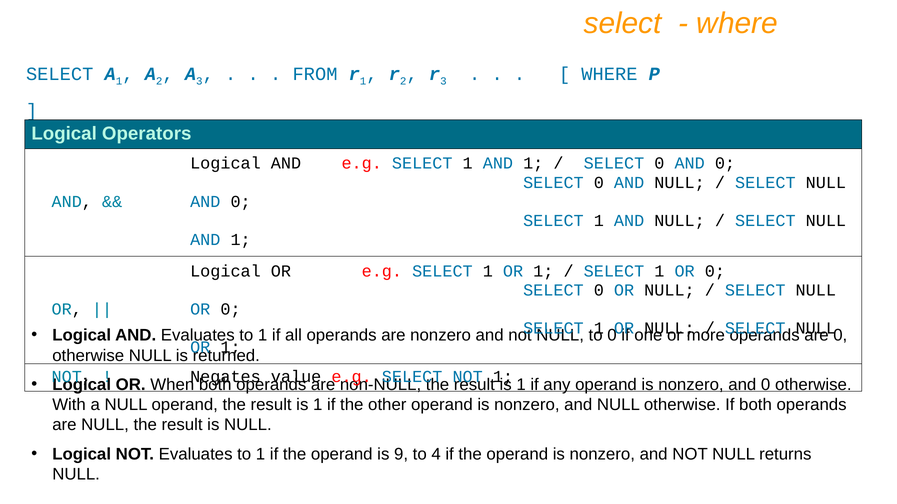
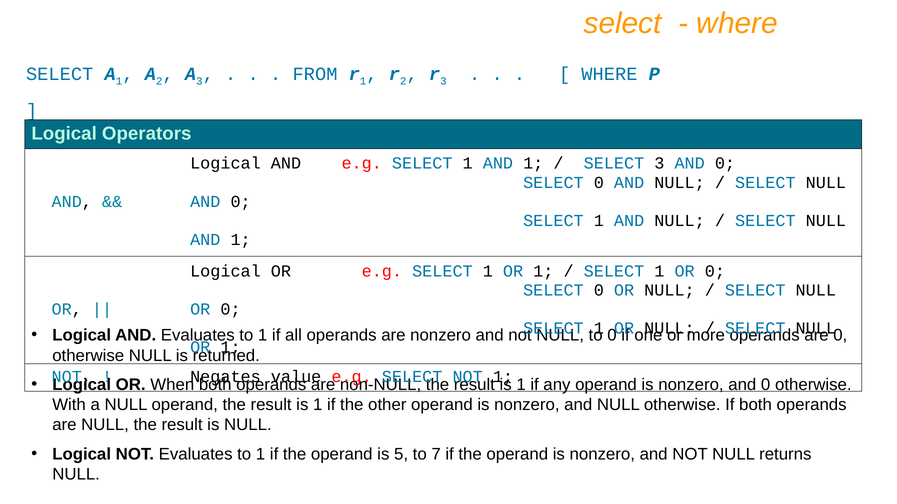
0: 0 -> 3 (659, 164)
9: 9 -> 5 (401, 455)
4: 4 -> 7 (436, 455)
